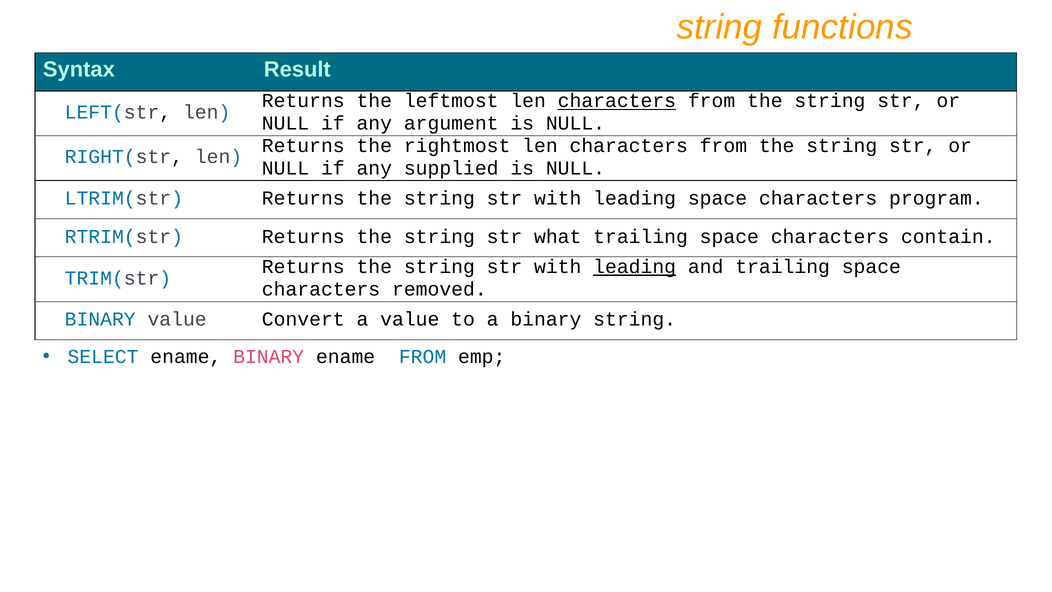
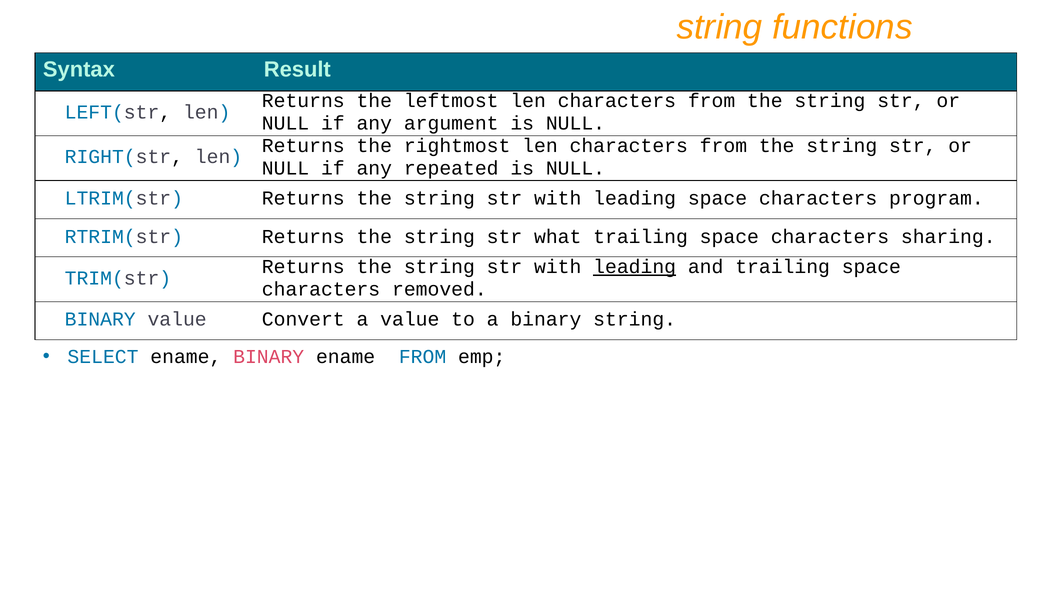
characters underline: present -> none (617, 101)
supplied: supplied -> repeated (451, 168)
contain: contain -> sharing (948, 236)
